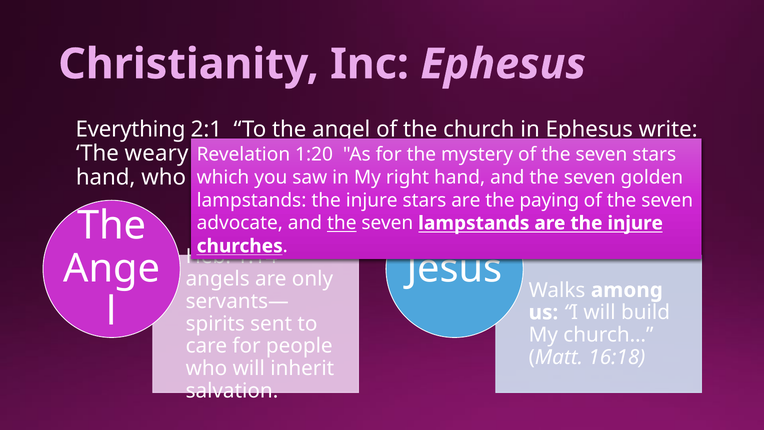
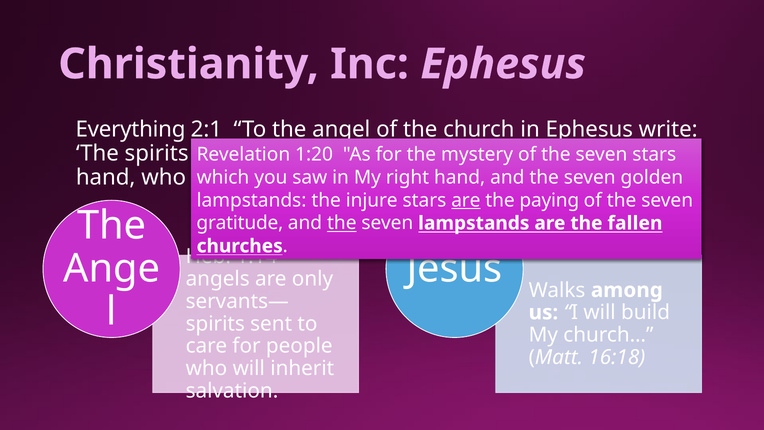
The weary: weary -> spirits (157, 153)
are underline: none -> present (466, 200)
advocate: advocate -> gratitude (240, 223)
are the injure: injure -> fallen (635, 223)
